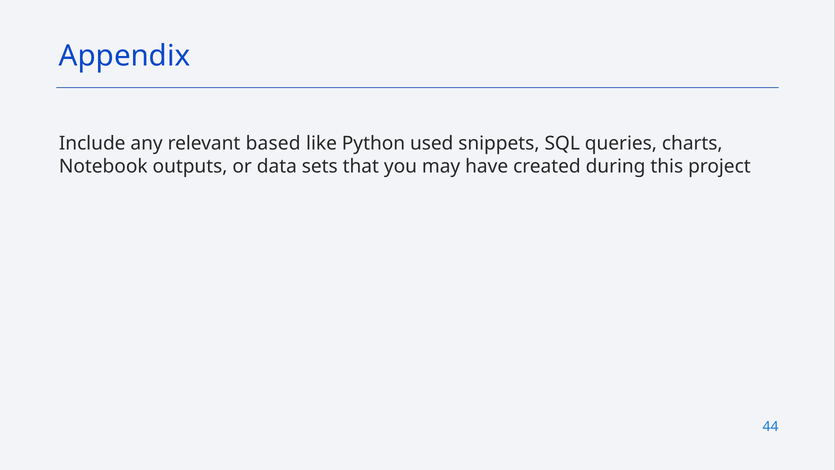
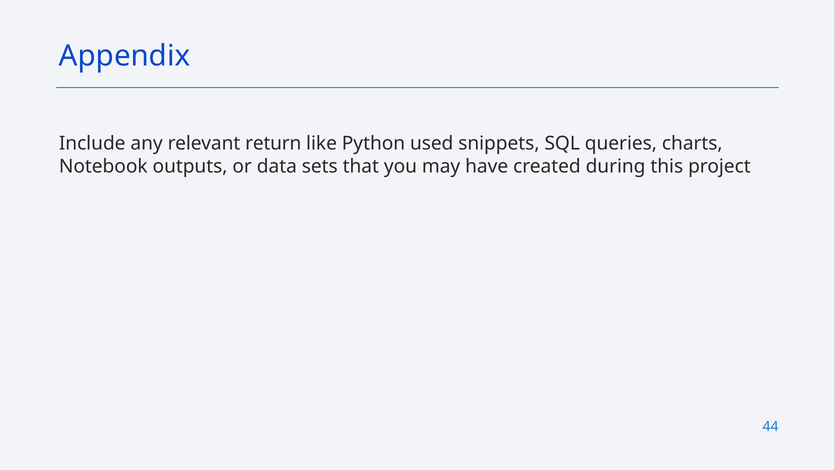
based: based -> return (273, 143)
